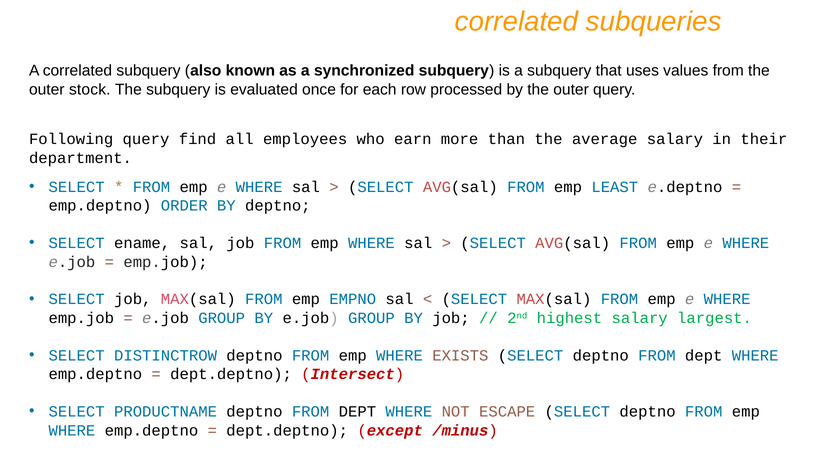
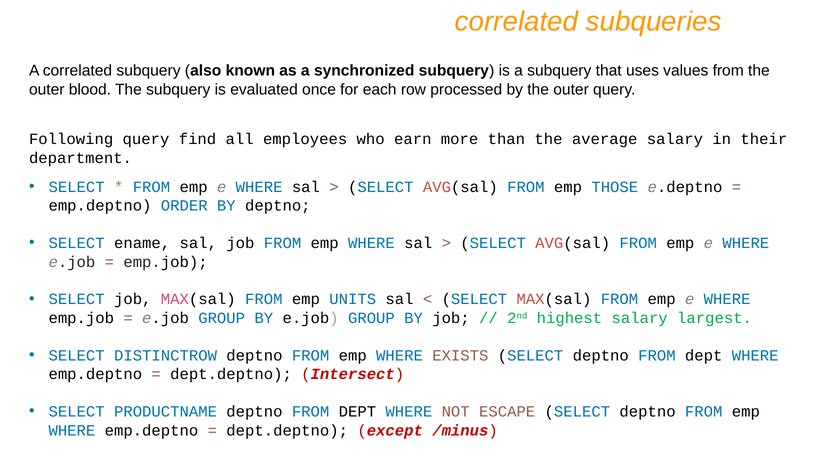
stock: stock -> blood (90, 89)
LEAST: LEAST -> THOSE (615, 187)
EMPNO: EMPNO -> UNITS (353, 299)
